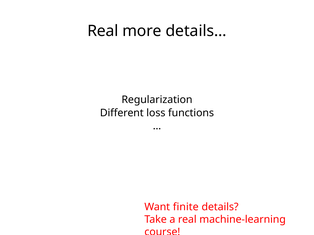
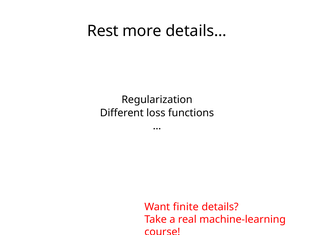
Real: Real -> Rest (103, 31)
